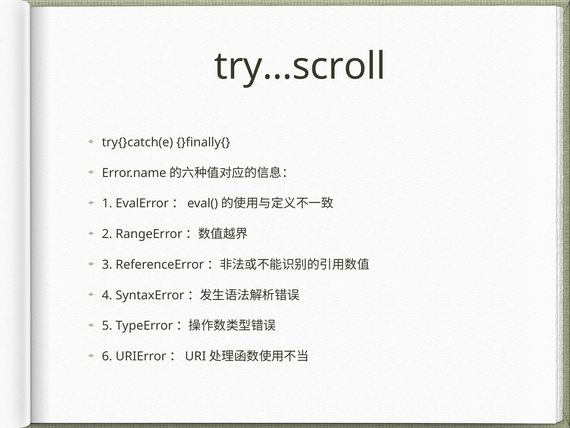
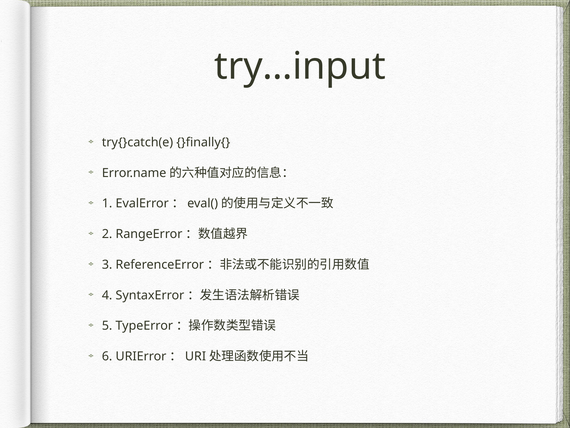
try…scroll: try…scroll -> try…input (300, 66)
